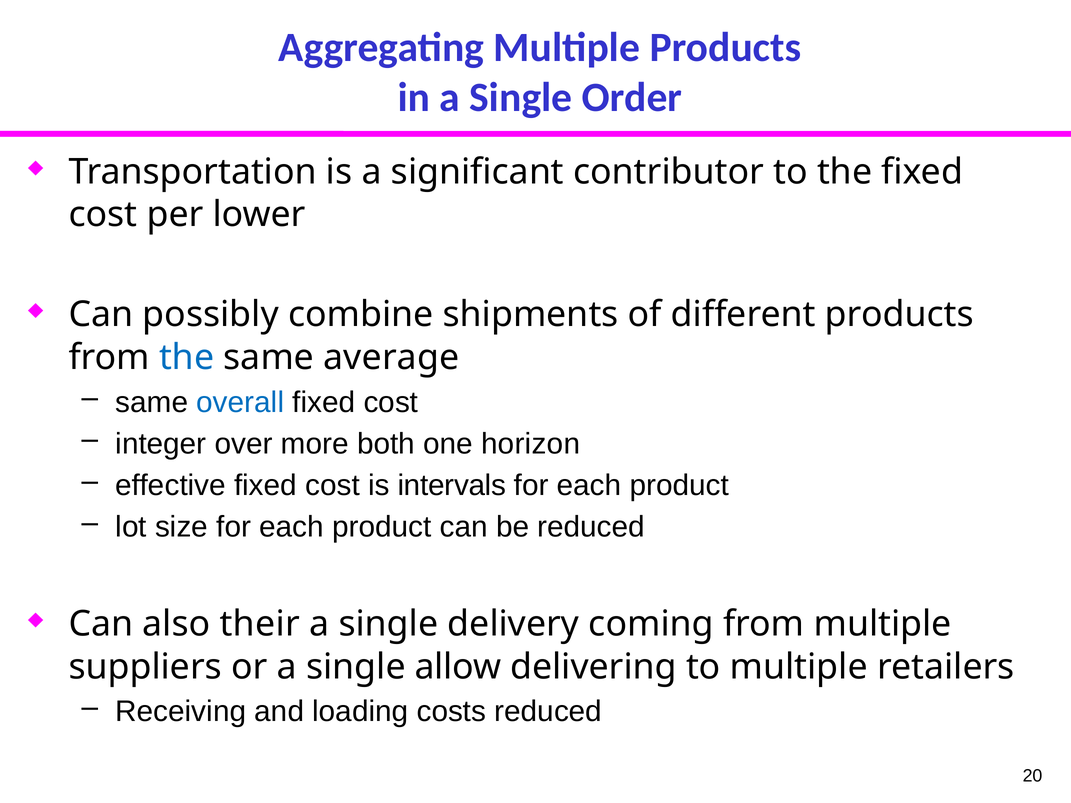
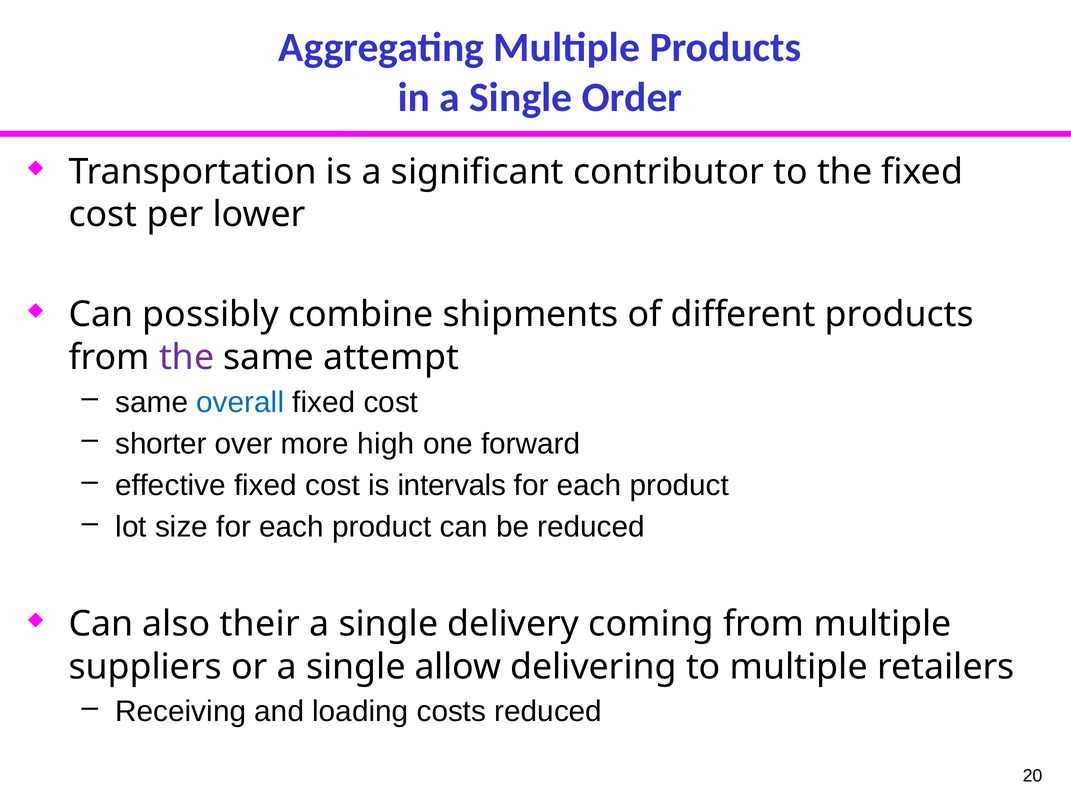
the colour: blue -> purple (187, 358)
average: average -> attempt (391, 358)
integer: integer -> shorter (161, 444)
both: both -> high (386, 444)
horizon: horizon -> forward (531, 444)
